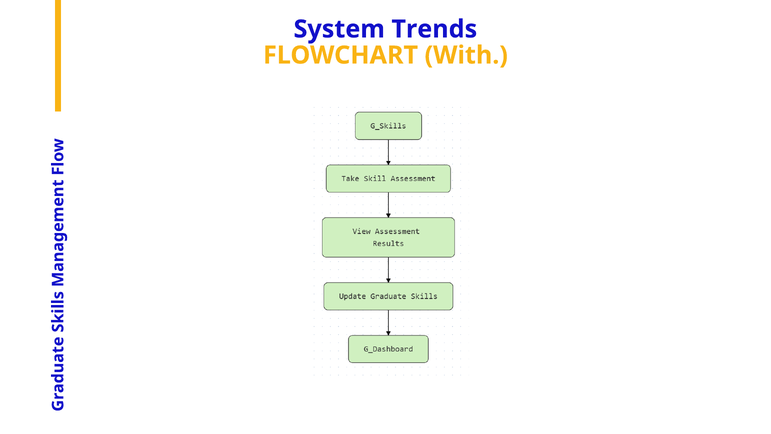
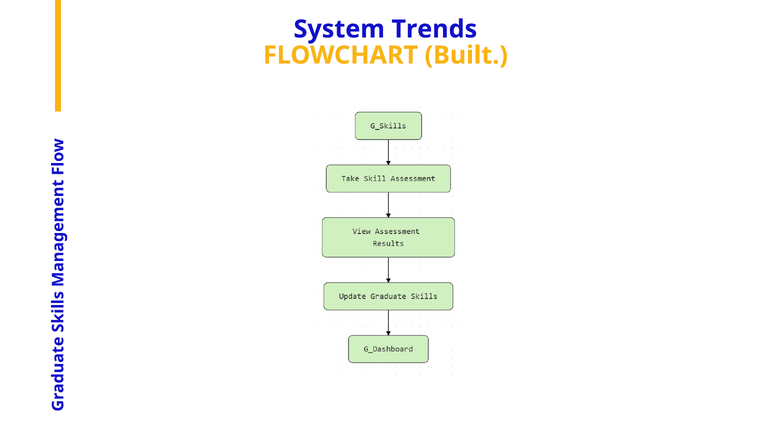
With: With -> Built (466, 55)
